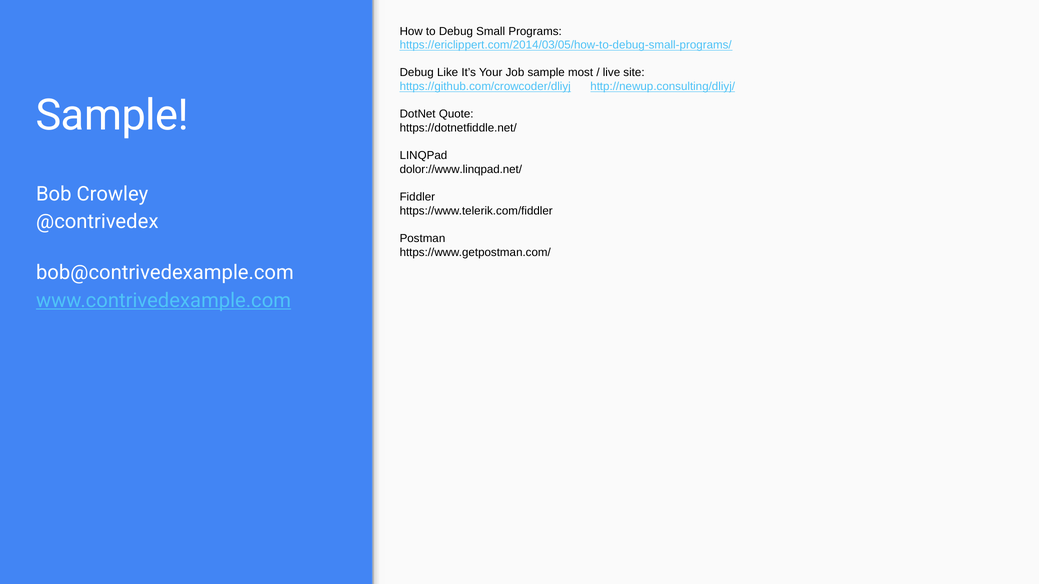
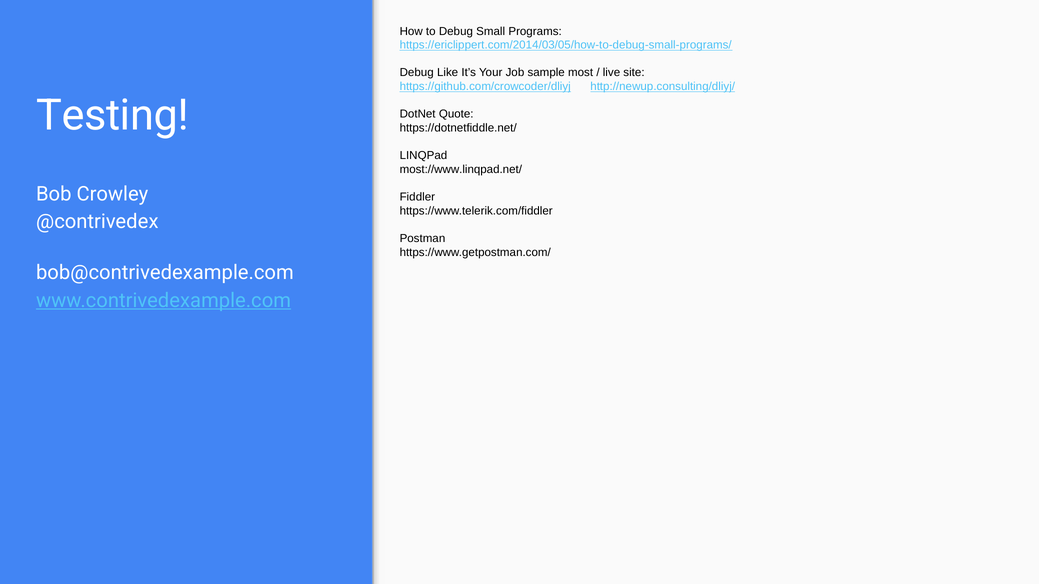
Sample: Sample -> Testing (112, 116)
dolor://www.linqpad.net/: dolor://www.linqpad.net/ -> most://www.linqpad.net/ (461, 170)
